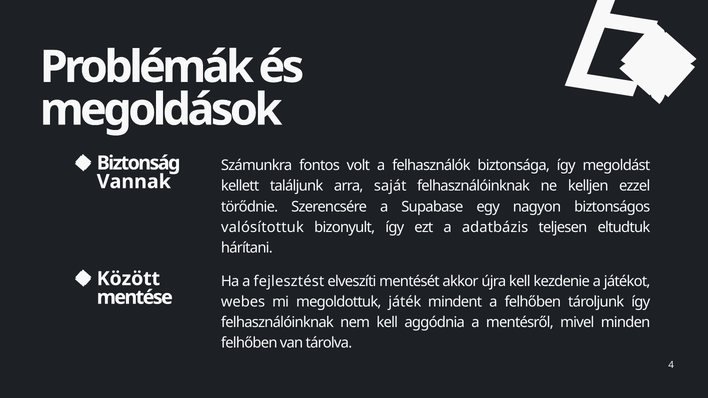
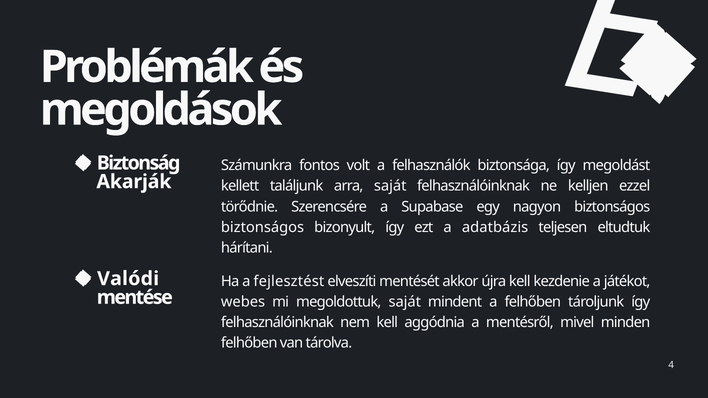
Vannak: Vannak -> Akarják (134, 182)
valósítottuk: valósítottuk -> biztonságos (263, 228)
Között: Között -> Valódi (128, 279)
megoldottuk játék: játék -> saját (405, 302)
